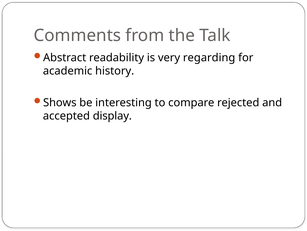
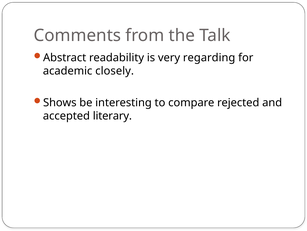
history: history -> closely (115, 71)
display: display -> literary (112, 116)
